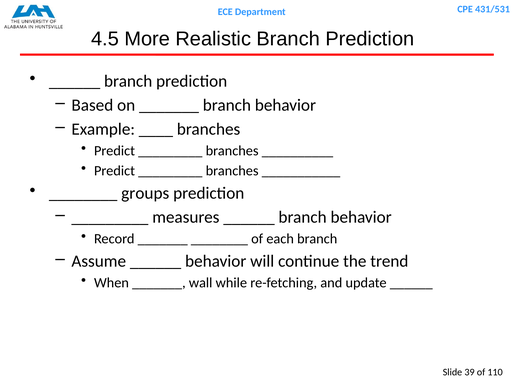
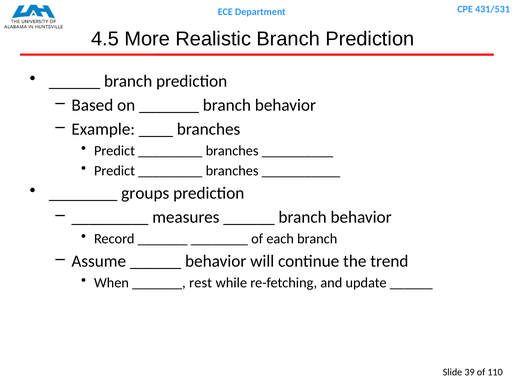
wall: wall -> rest (201, 283)
